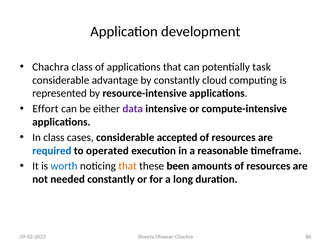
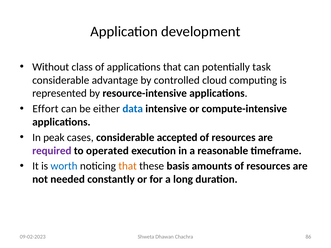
Chachra: Chachra -> Without (51, 67)
by constantly: constantly -> controlled (177, 80)
data colour: purple -> blue (133, 109)
In class: class -> peak (54, 138)
required colour: blue -> purple (52, 151)
been: been -> basis (178, 166)
